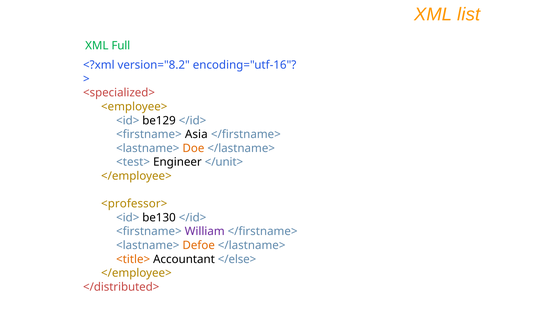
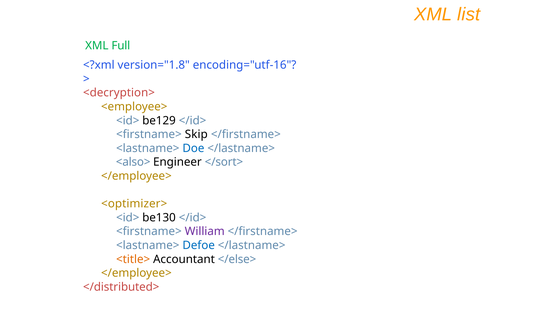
version="8.2: version="8.2 -> version="1.8 (154, 65)
<specialized>: <specialized> -> <decryption> (119, 93)
Asia: Asia -> Skip (196, 134)
Doe colour: orange -> blue (193, 148)
<test>: <test> -> <also> (133, 162)
</unit>: </unit> -> </sort> (224, 162)
<professor>: <professor> -> <optimizer> (134, 204)
Defoe colour: orange -> blue (199, 245)
